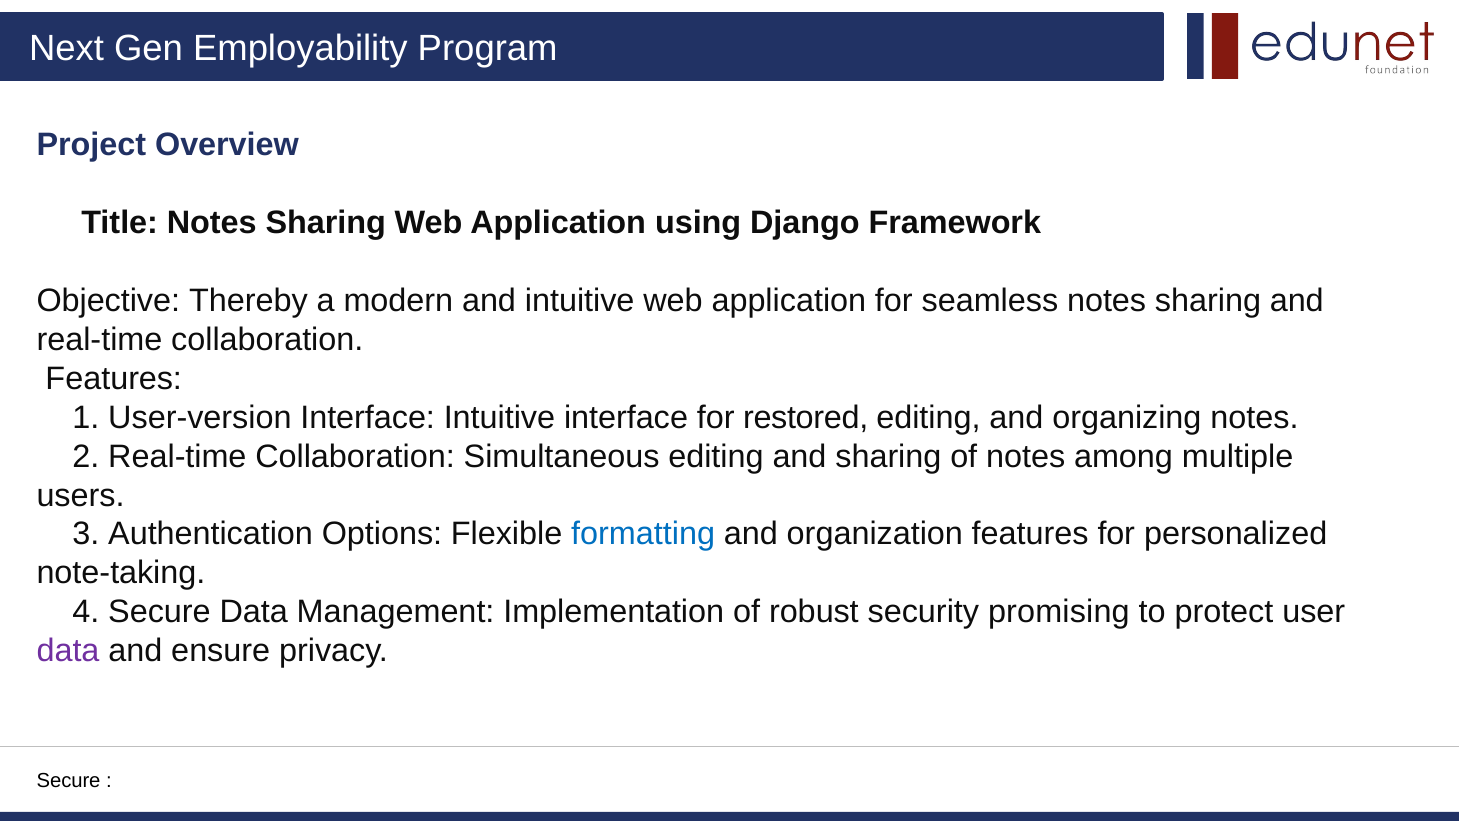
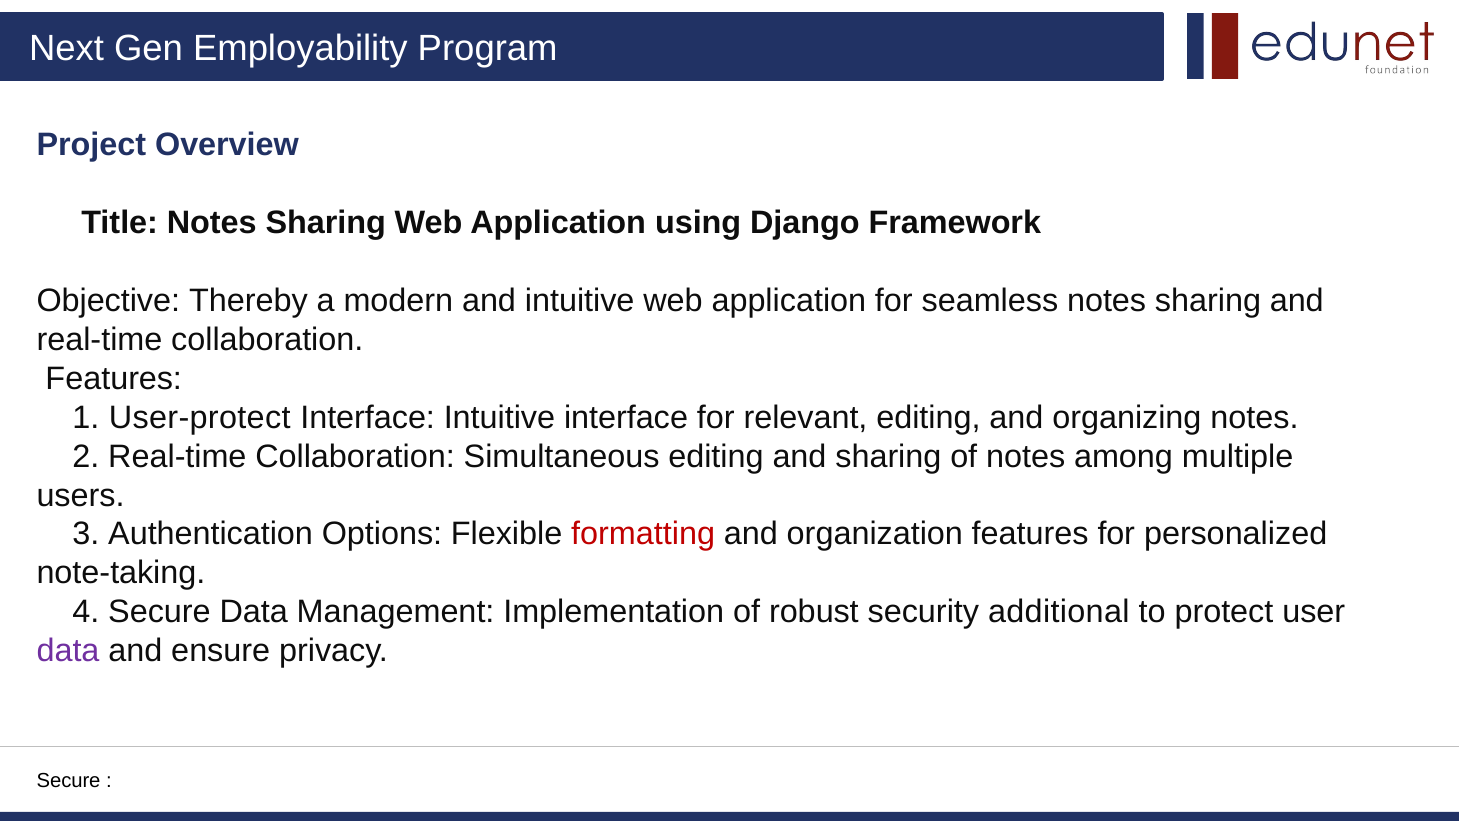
User-version: User-version -> User-protect (200, 417)
restored: restored -> relevant (806, 417)
formatting colour: blue -> red (643, 534)
promising: promising -> additional (1059, 612)
